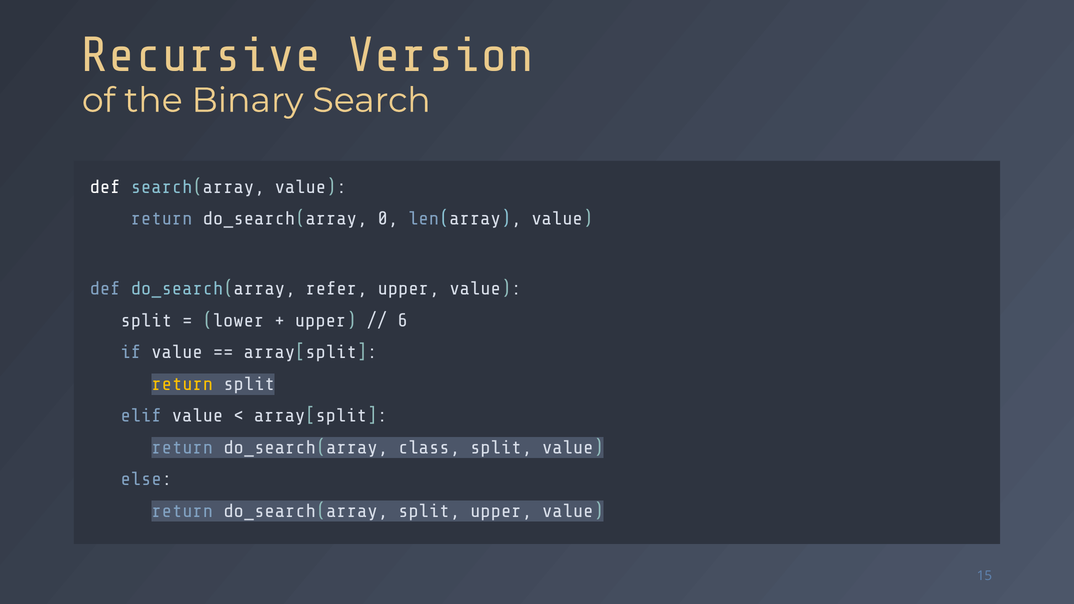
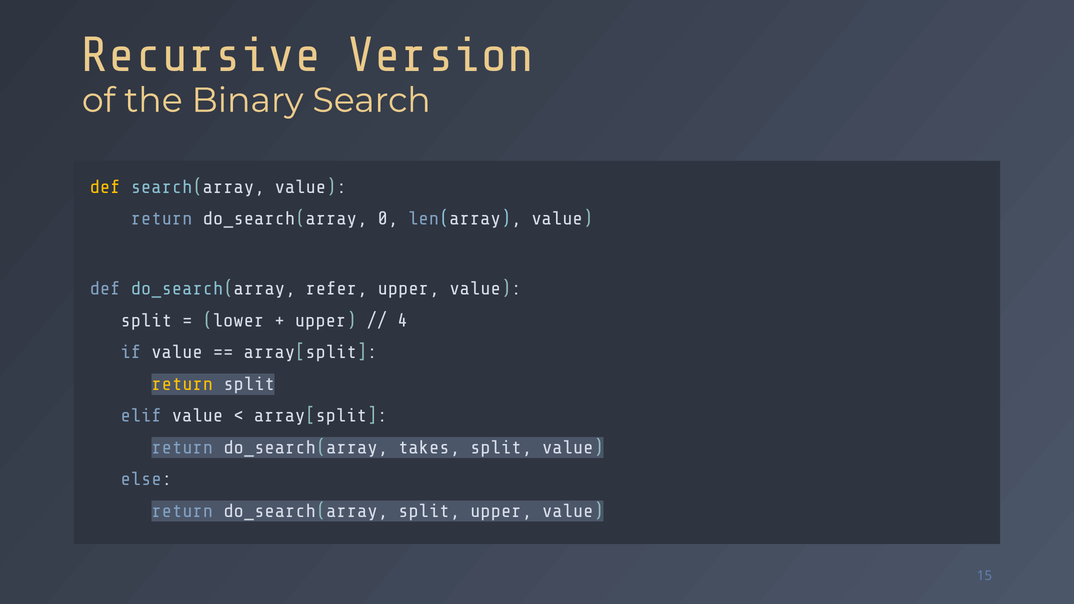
def colour: white -> yellow (105, 187)
6: 6 -> 4 (403, 320)
class: class -> takes (429, 447)
